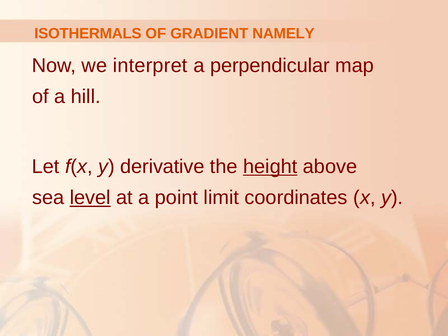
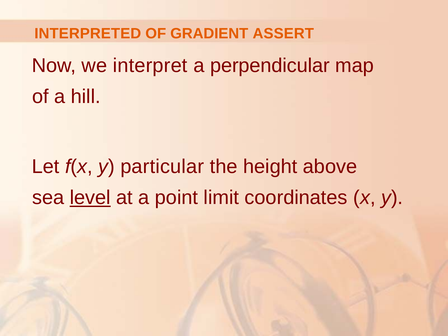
ISOTHERMALS: ISOTHERMALS -> INTERPRETED (88, 34)
NAMELY: NAMELY -> ASSERT (283, 34)
derivative: derivative -> particular (162, 167)
height underline: present -> none (270, 167)
